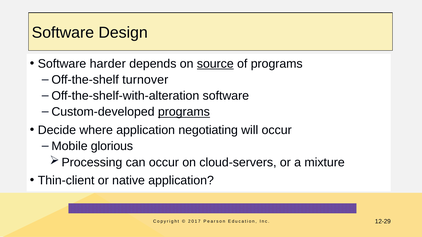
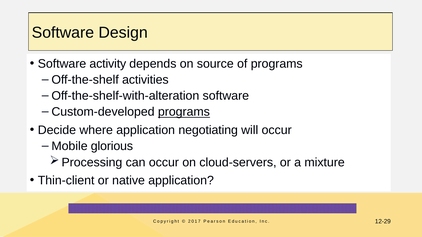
harder: harder -> activity (108, 64)
source underline: present -> none (215, 64)
turnover: turnover -> activities (145, 80)
